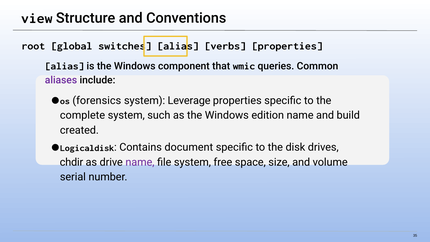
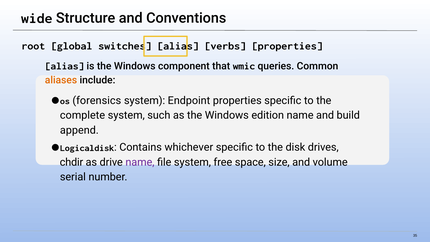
view: view -> wide (37, 18)
aliases colour: purple -> orange (61, 80)
Leverage: Leverage -> Endpoint (189, 100)
created: created -> append (79, 130)
document: document -> whichever (189, 147)
